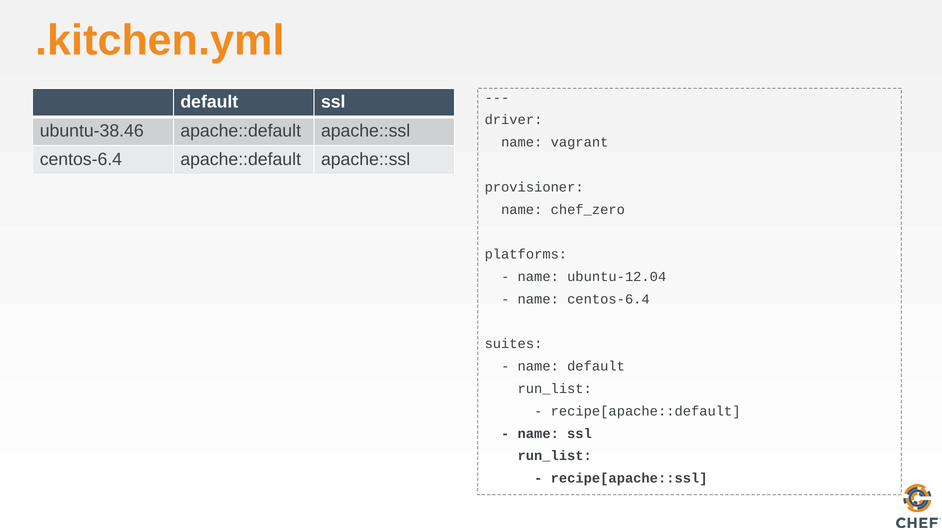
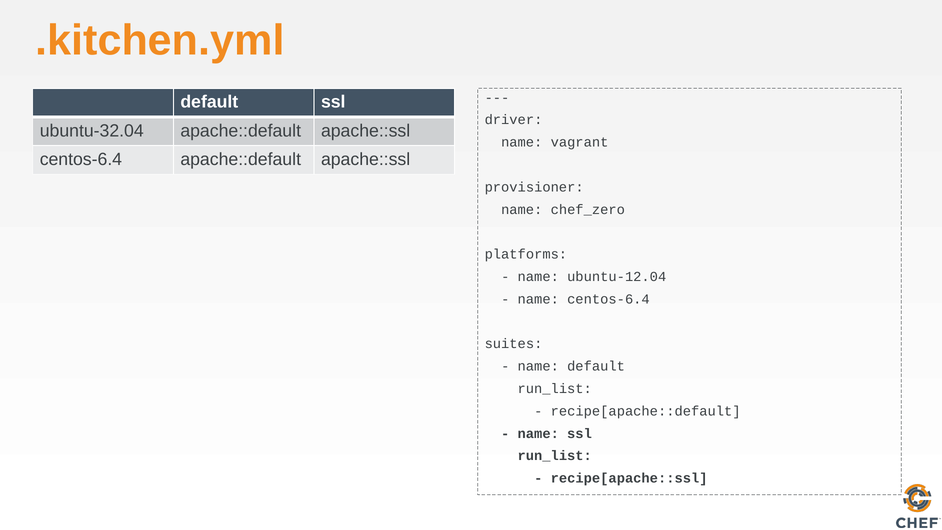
ubuntu-38.46: ubuntu-38.46 -> ubuntu-32.04 (92, 131)
